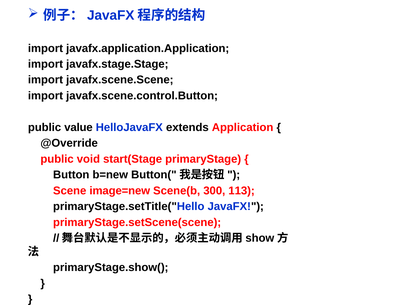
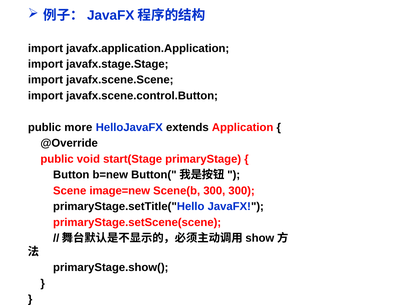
value: value -> more (78, 127)
300 113: 113 -> 300 (242, 190)
